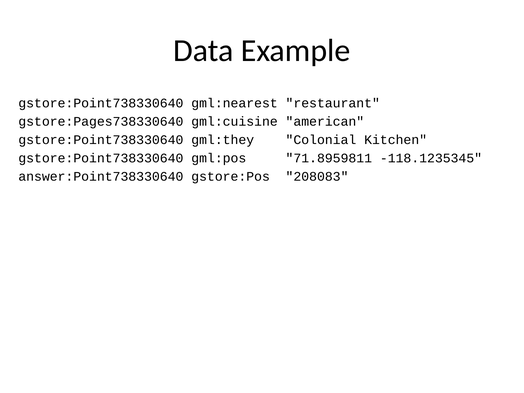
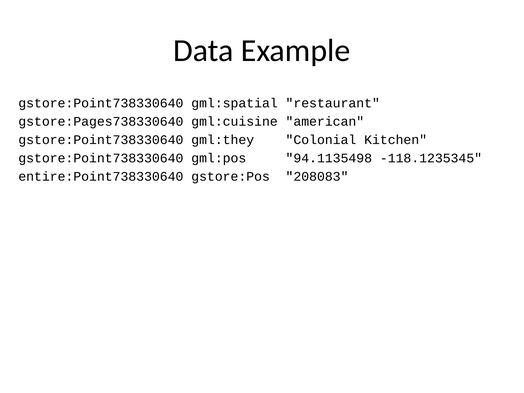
gml:nearest: gml:nearest -> gml:spatial (234, 103)
71.8959811: 71.8959811 -> 94.1135498 (329, 158)
answer:Point738330640: answer:Point738330640 -> entire:Point738330640 (101, 176)
